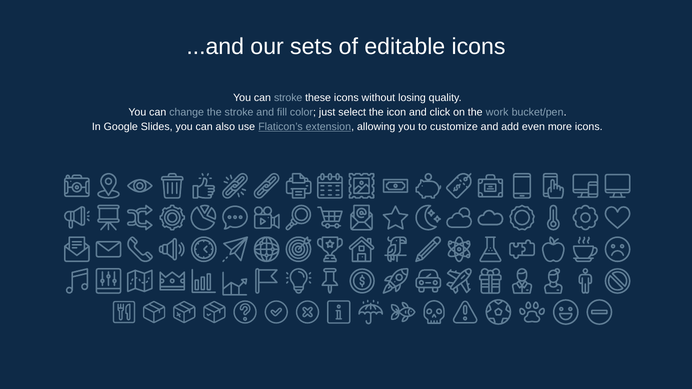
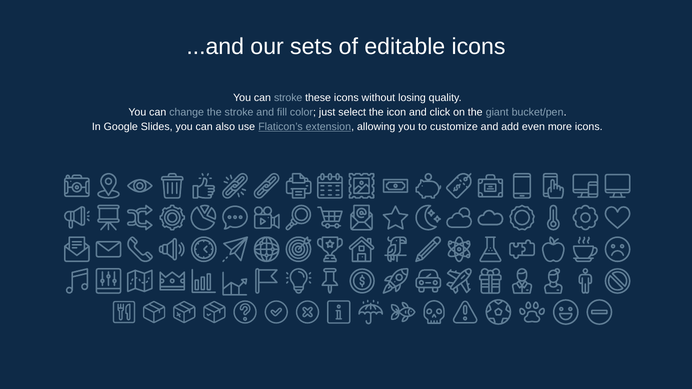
work: work -> giant (497, 112)
